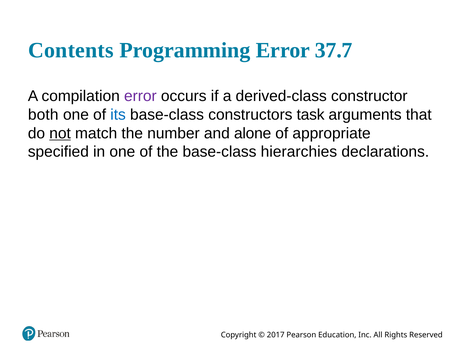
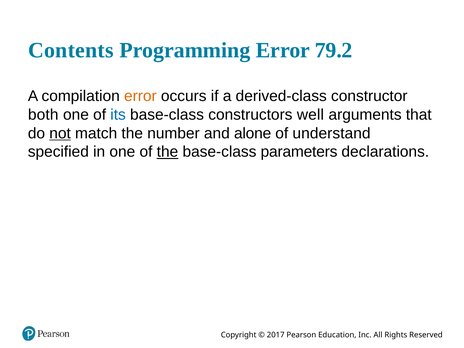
37.7: 37.7 -> 79.2 (334, 50)
error colour: purple -> orange (140, 96)
task: task -> well (310, 115)
appropriate: appropriate -> understand (332, 133)
the underline: none -> present (167, 152)
hierarchies: hierarchies -> parameters (299, 152)
